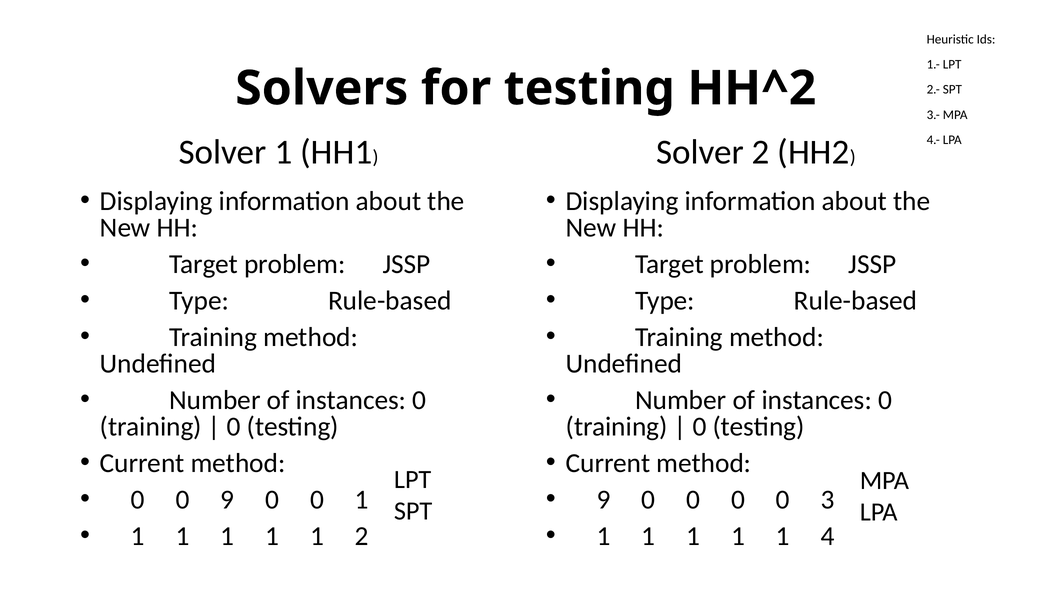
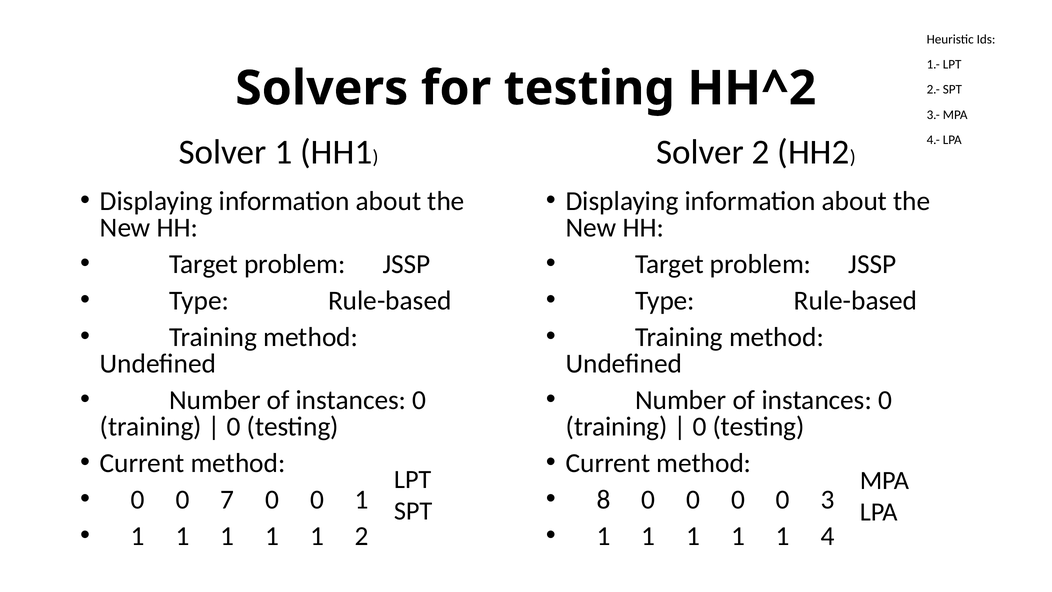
0 9: 9 -> 7 (227, 500)
9: 9 -> 8 (604, 500)
